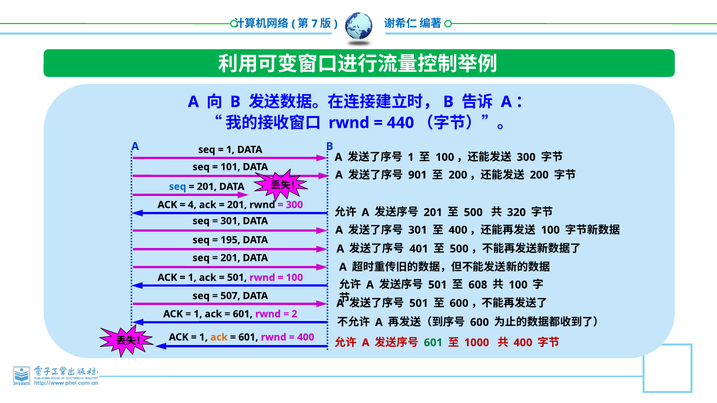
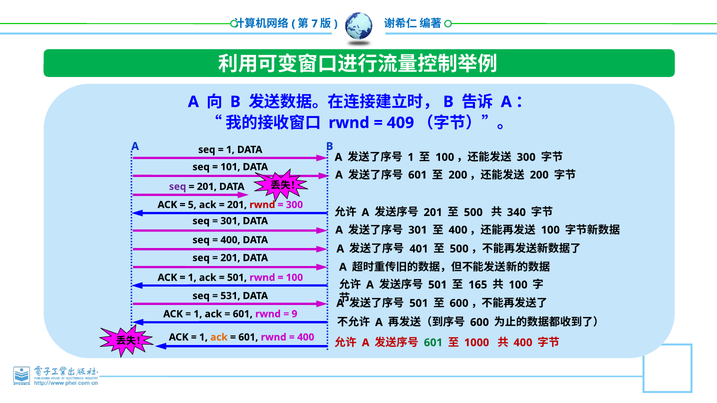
440: 440 -> 409 (400, 123)
901: 901 -> 601 (418, 175)
seq colour: blue -> purple (178, 187)
4: 4 -> 5 (192, 205)
rwnd colour: black -> red (262, 205)
320: 320 -> 340 (516, 213)
195: 195 -> 400 (230, 240)
608: 608 -> 165 (478, 285)
507: 507 -> 531 (230, 296)
2: 2 -> 9 (294, 314)
